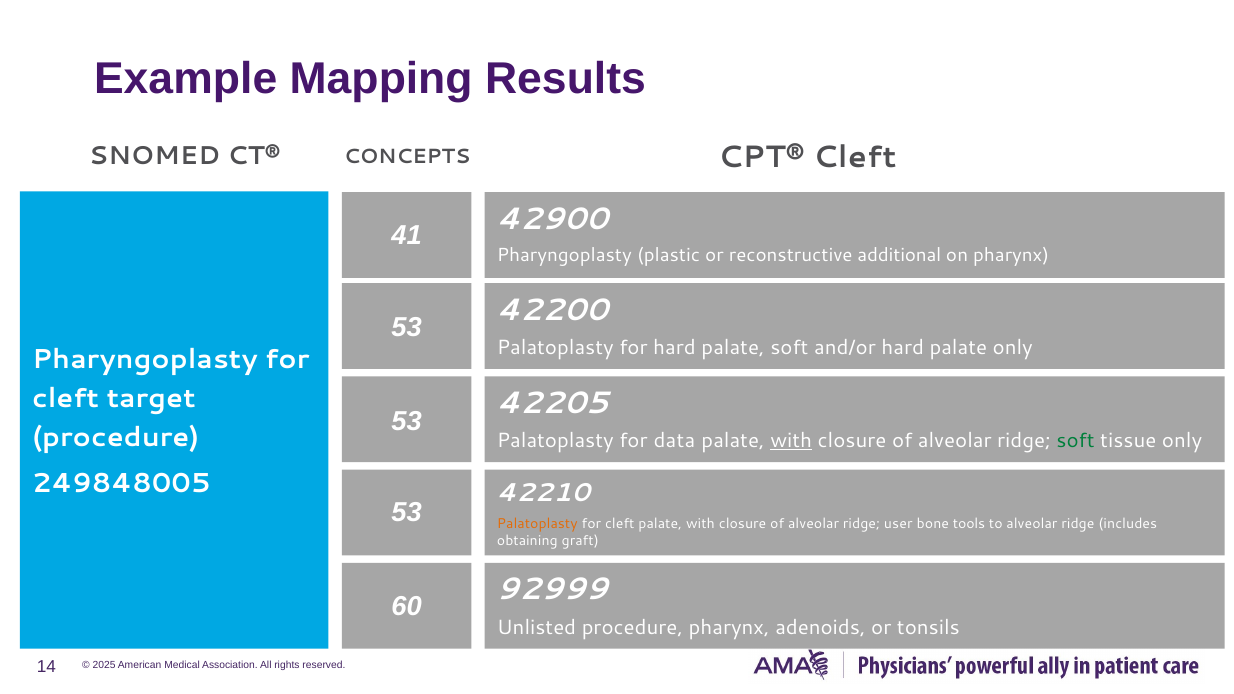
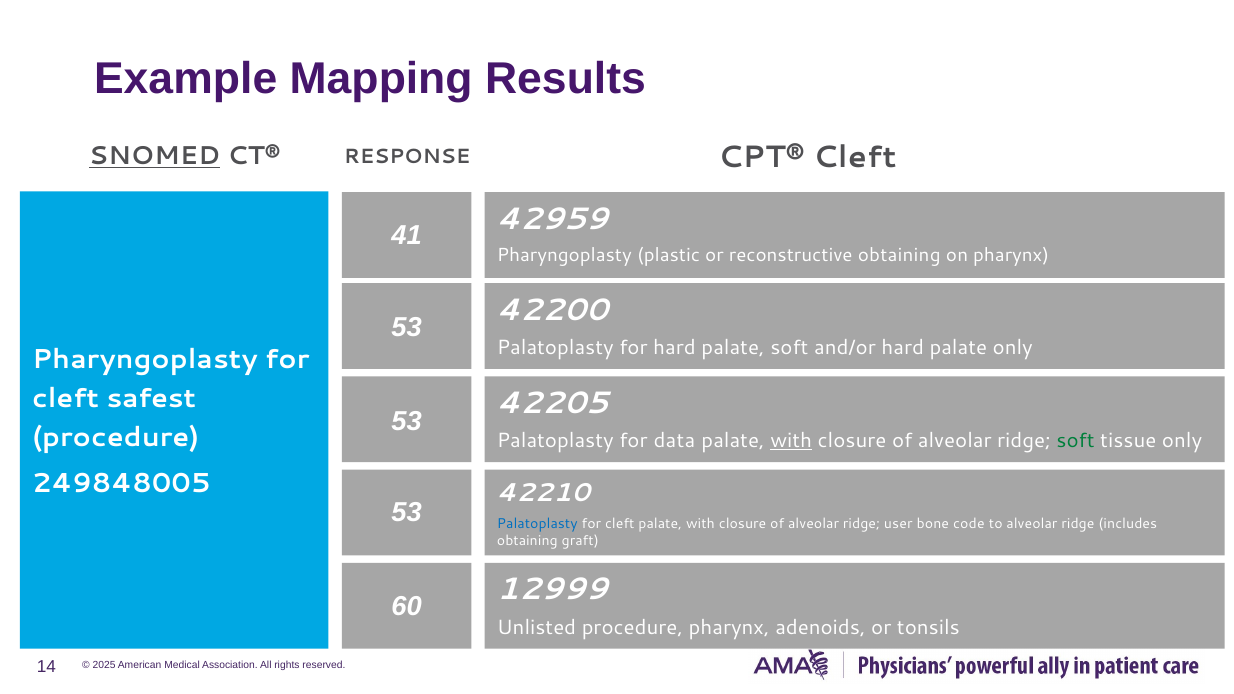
SNOMED underline: none -> present (155, 156)
CONCEPTS: CONCEPTS -> RESPONSE (407, 156)
42900: 42900 -> 42959 (553, 219)
reconstructive additional: additional -> obtaining (899, 256)
target: target -> safest (151, 398)
Palatoplasty colour: orange -> blue (537, 524)
tools: tools -> code (969, 524)
92999: 92999 -> 12999 (552, 590)
